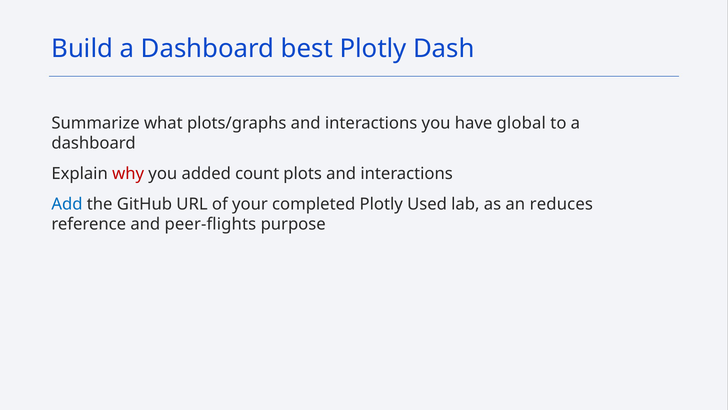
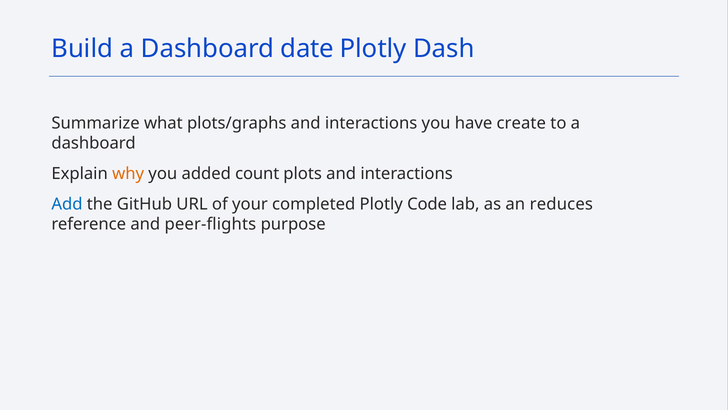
best: best -> date (307, 49)
global: global -> create (521, 123)
why colour: red -> orange (128, 173)
Used: Used -> Code (427, 204)
